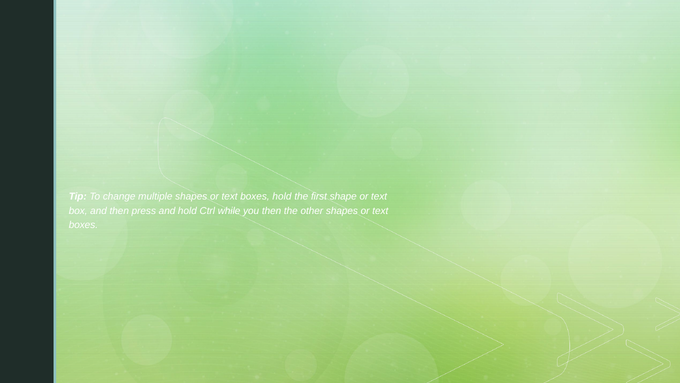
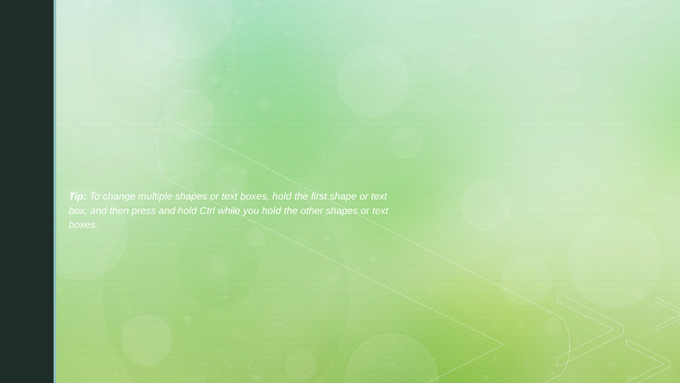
you then: then -> hold (272, 211)
